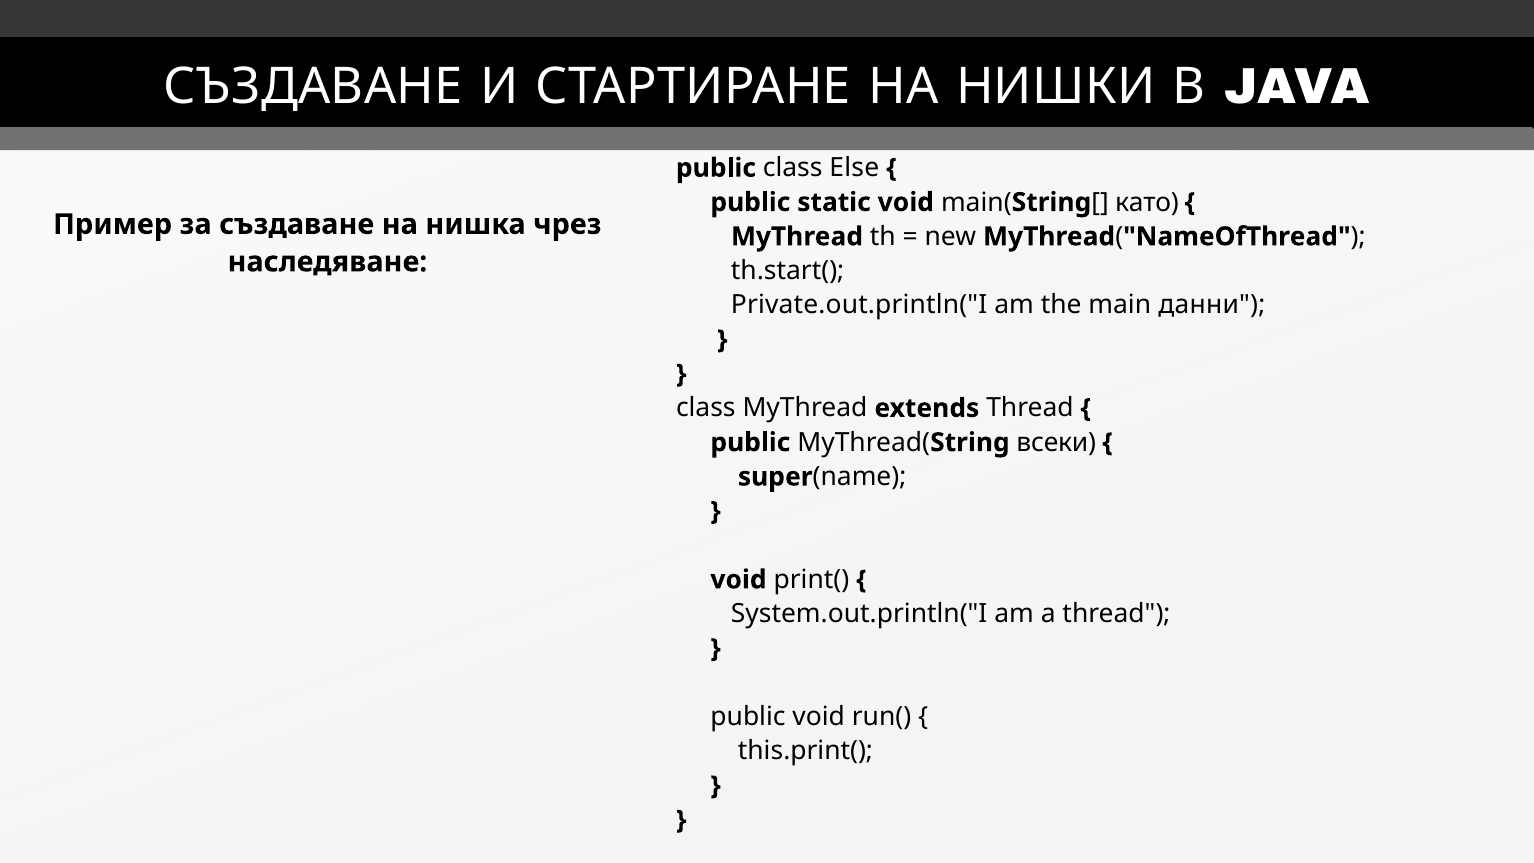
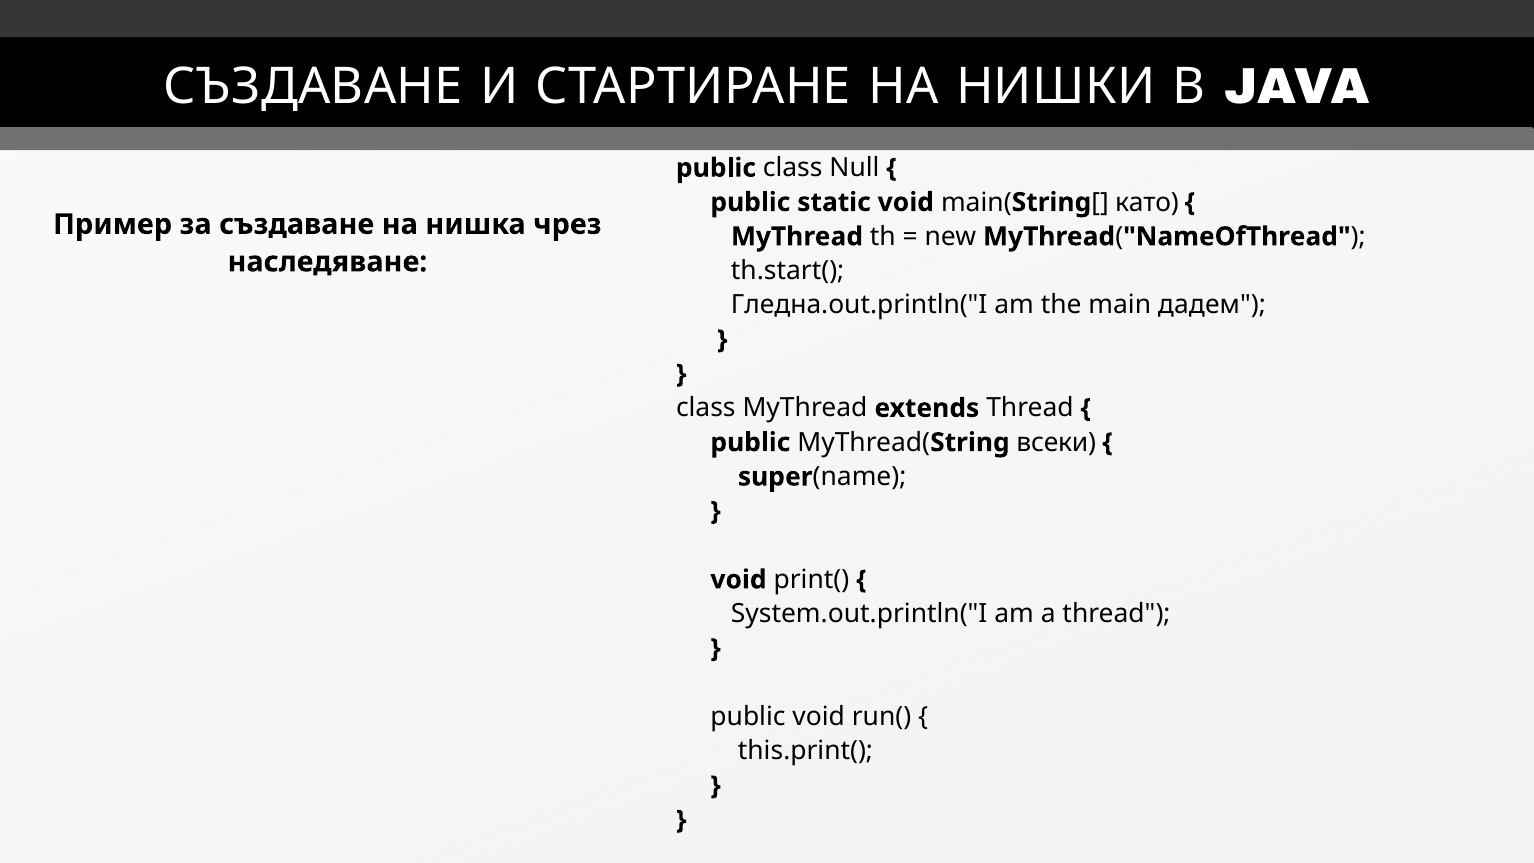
Else: Else -> Null (854, 168)
Private.out.println("I: Private.out.println("I -> Гледна.out.println("I (859, 305)
данни: данни -> дадем (1212, 305)
